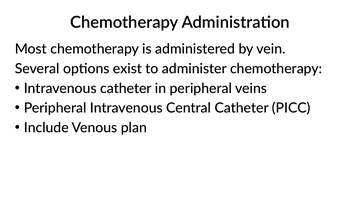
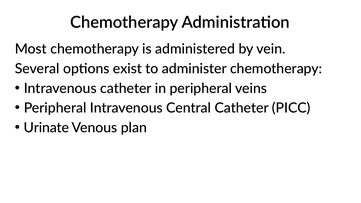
Include: Include -> Urinate (46, 128)
